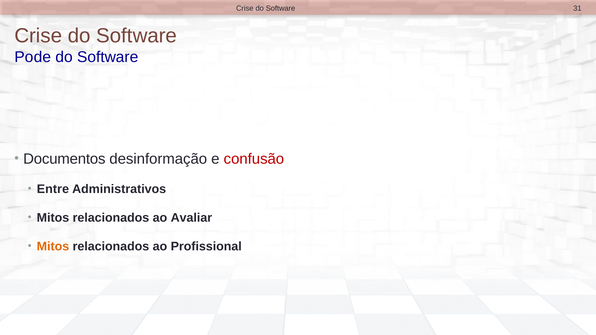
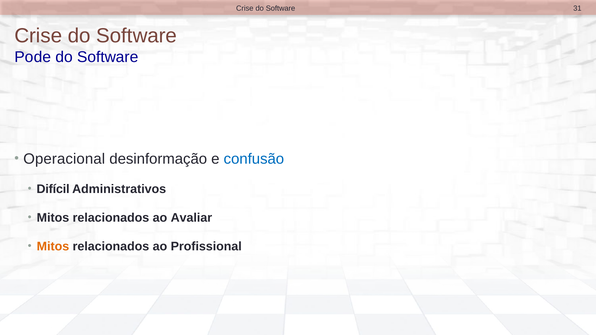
Documentos: Documentos -> Operacional (64, 159)
confusão colour: red -> blue (254, 159)
Entre: Entre -> Difícil (53, 189)
